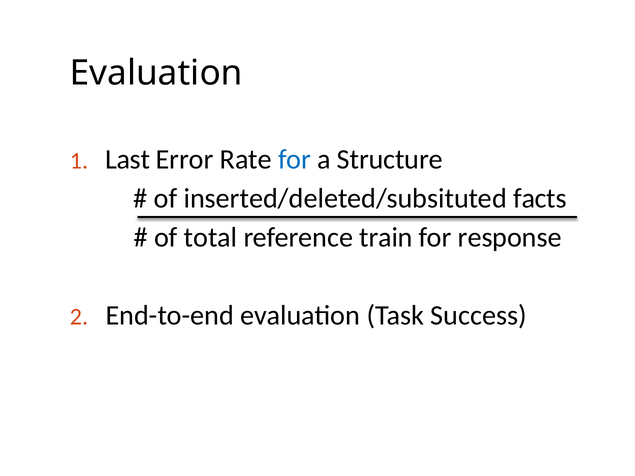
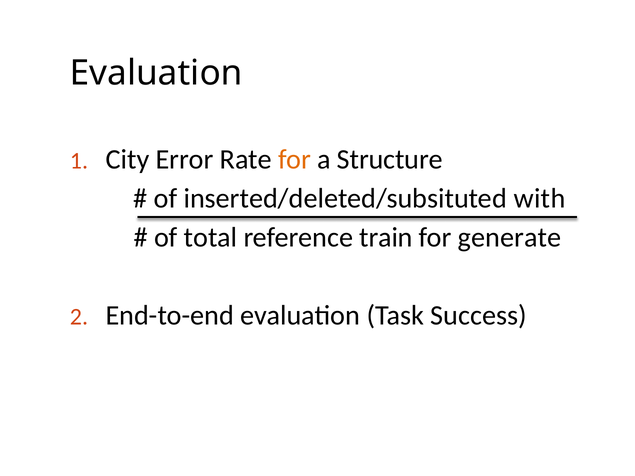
Last: Last -> City (127, 160)
for colour: blue -> orange (294, 160)
facts: facts -> with (540, 199)
response: response -> generate (510, 238)
